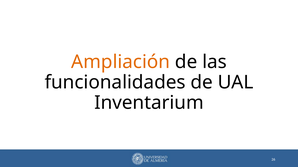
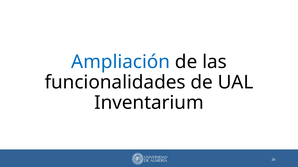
Ampliación colour: orange -> blue (121, 62)
